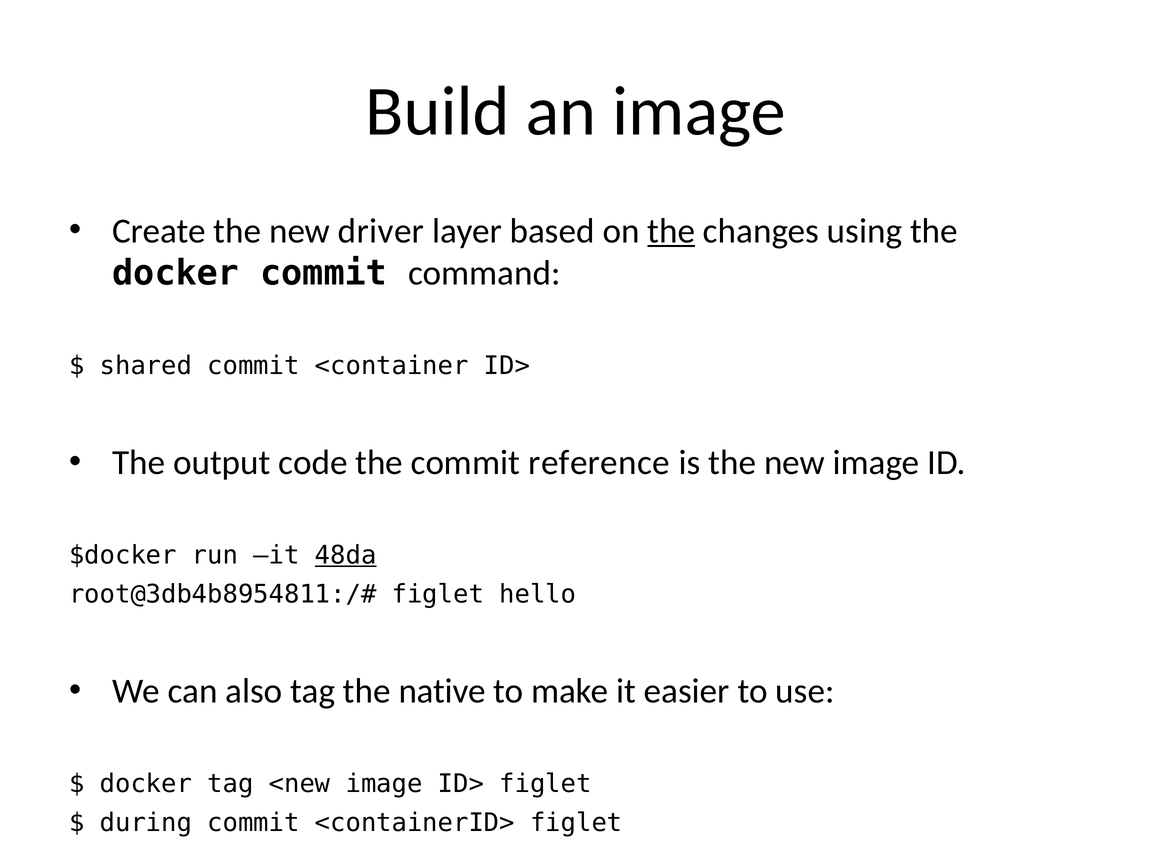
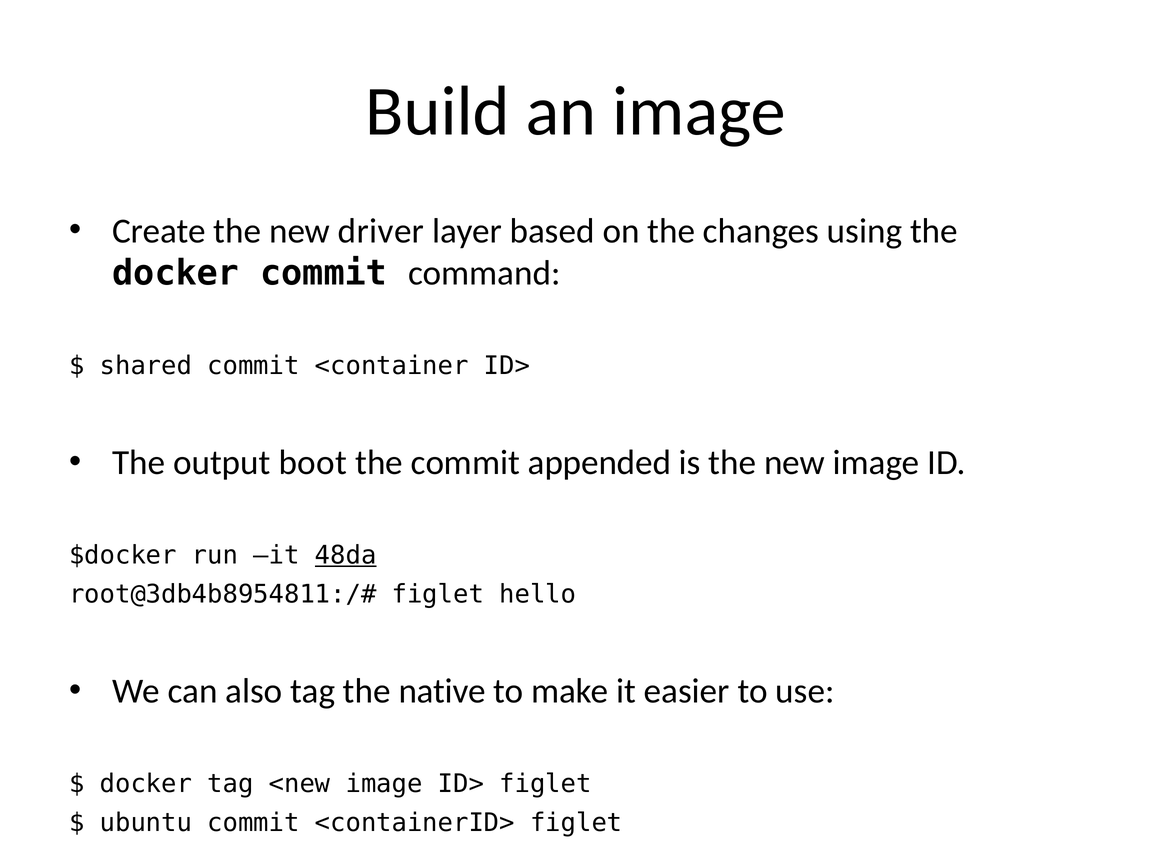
the underline: present -> none (671, 231)
code: code -> boot (313, 463)
reference: reference -> appended (599, 463)
during: during -> ubuntu (146, 823)
